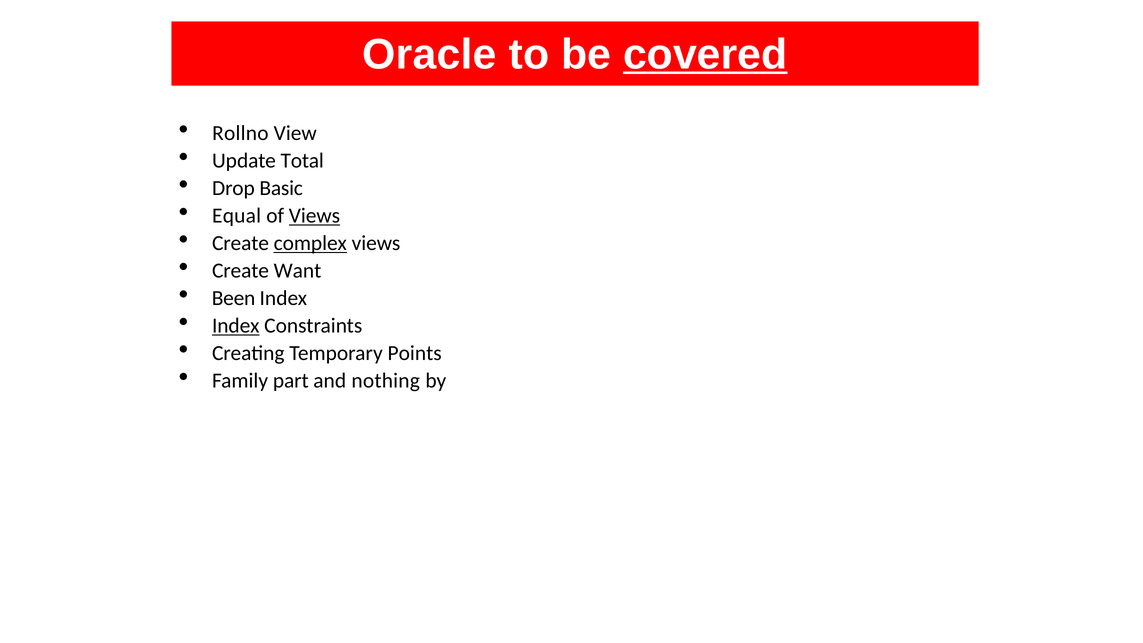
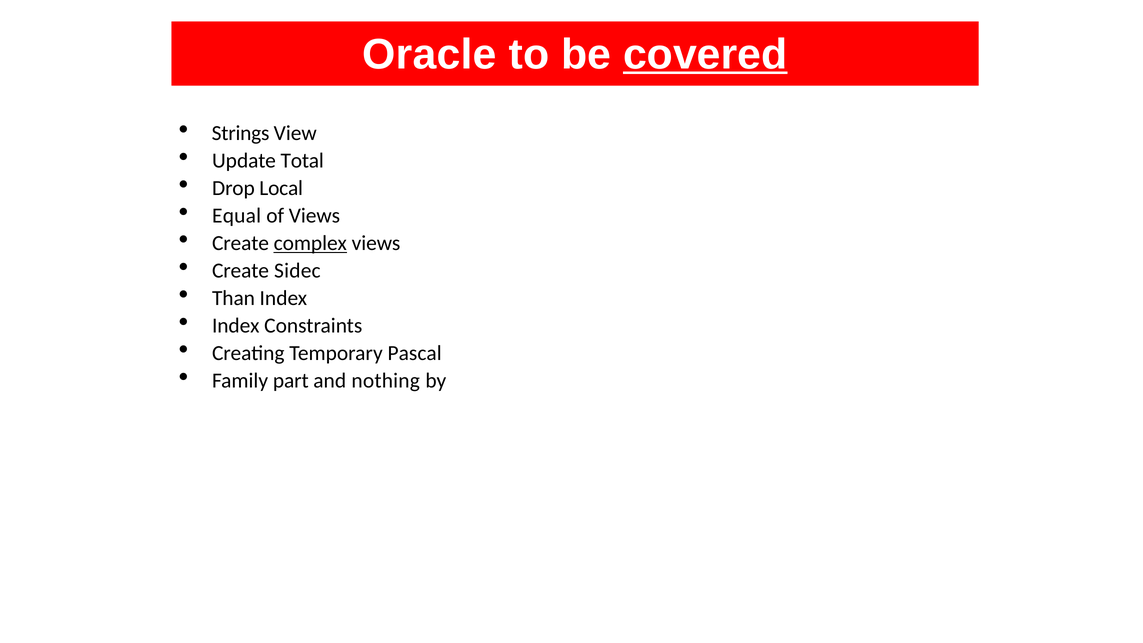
Rollno: Rollno -> Strings (241, 133)
Basic: Basic -> Local (281, 188)
Views underline: present -> none (314, 216)
Want: Want -> Sidec (297, 271)
Been: Been -> Than (233, 298)
Index underline: present -> none (236, 326)
Points: Points -> Pascal (415, 353)
